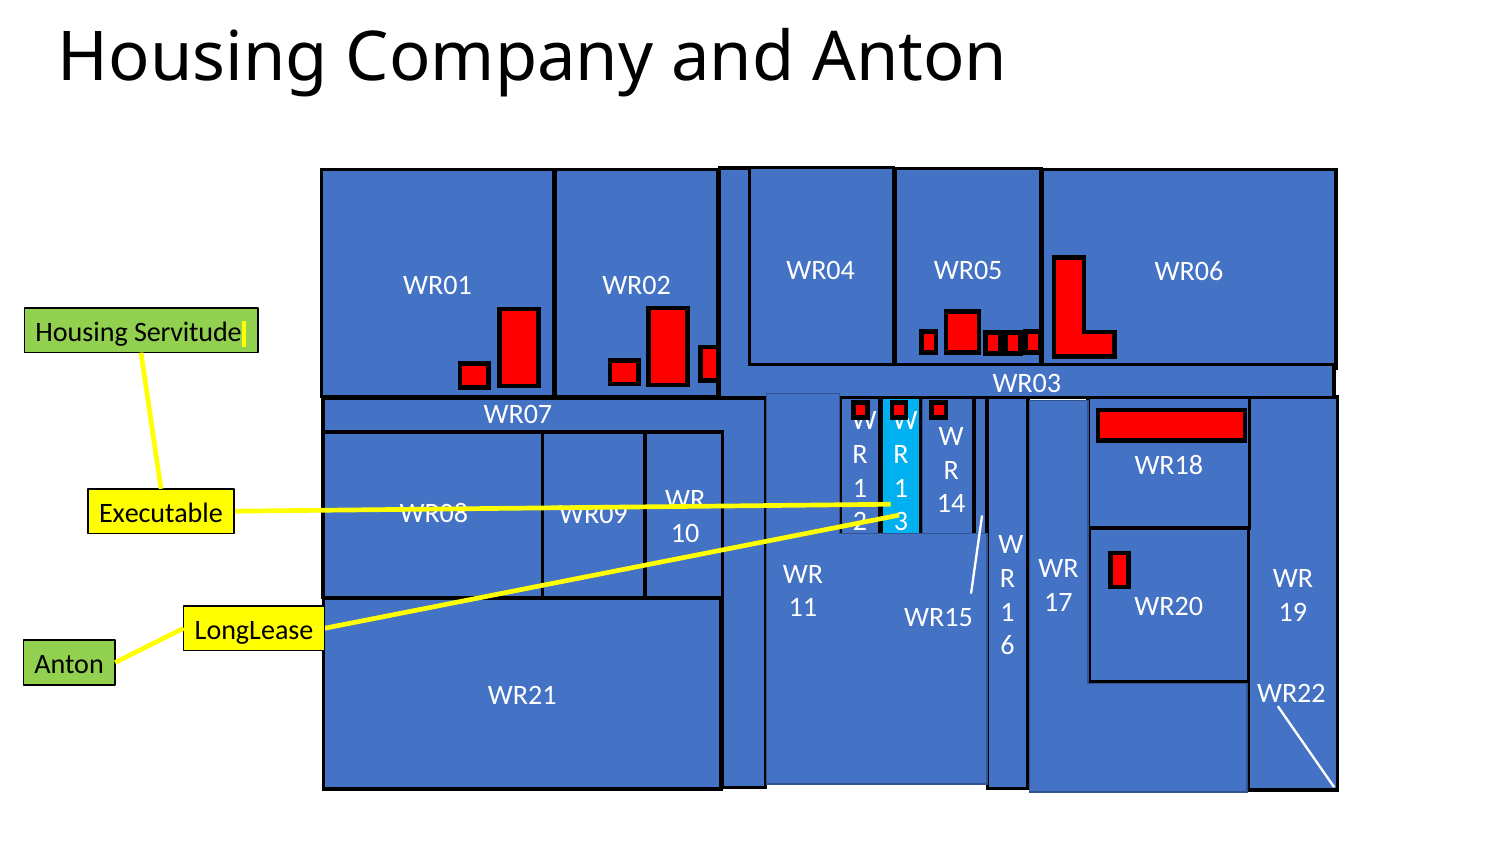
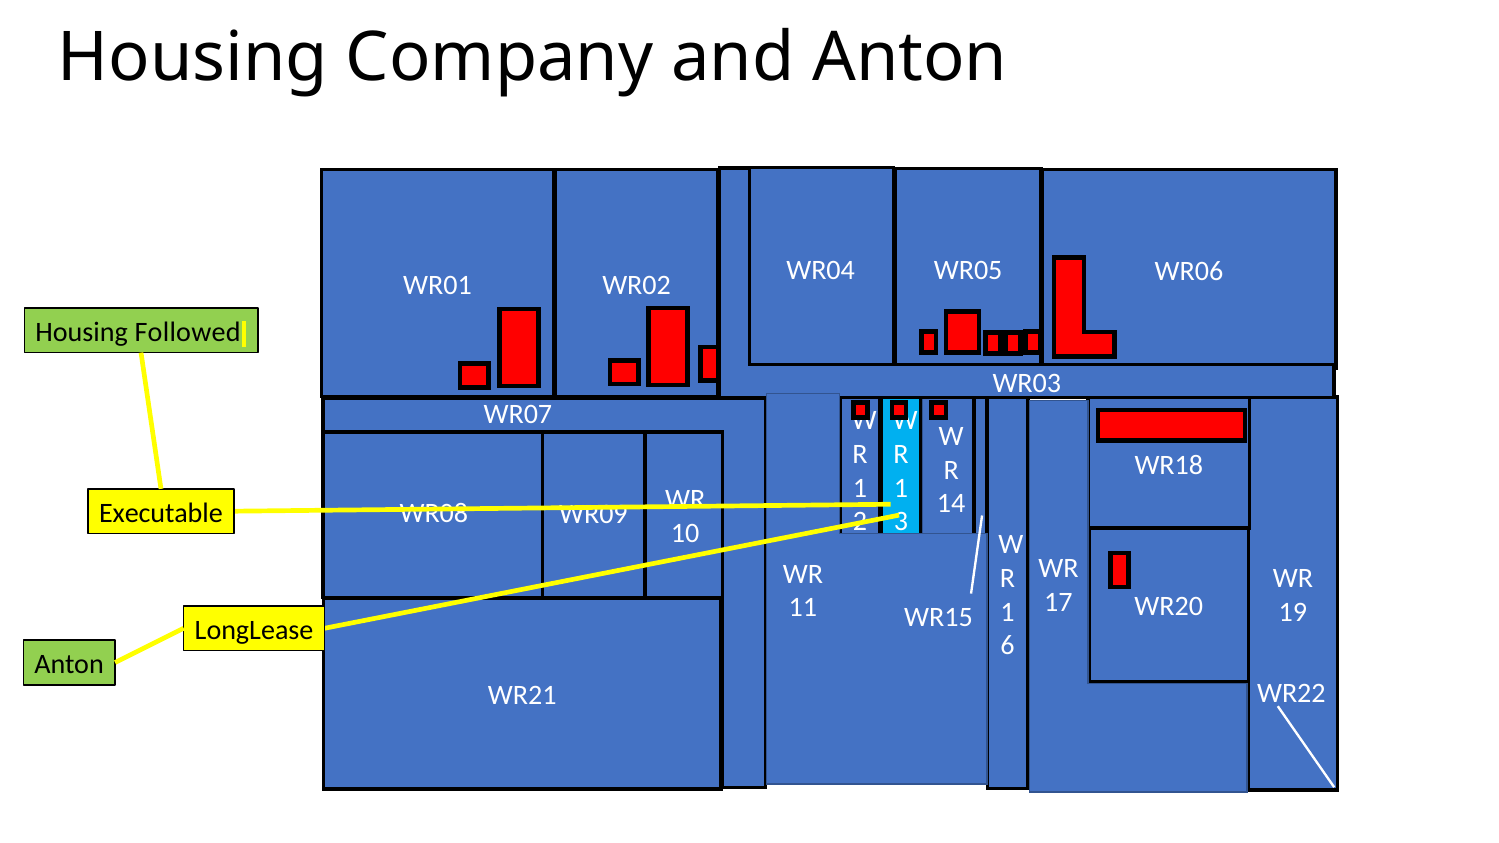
Servitude: Servitude -> Followed (188, 332)
